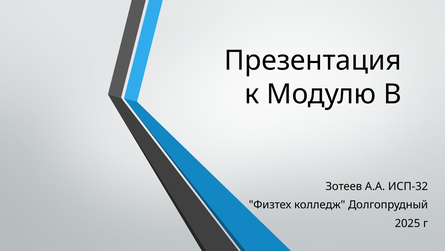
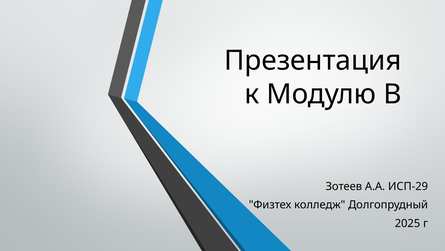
ИСП-32: ИСП-32 -> ИСП-29 (408, 186)
